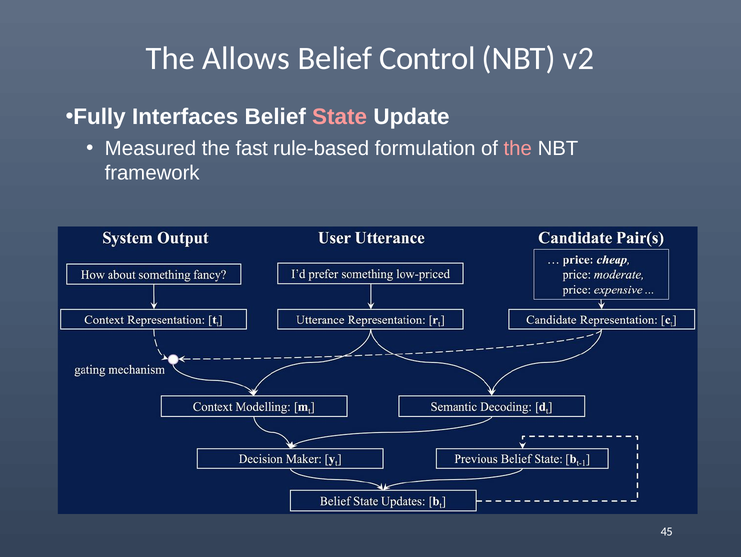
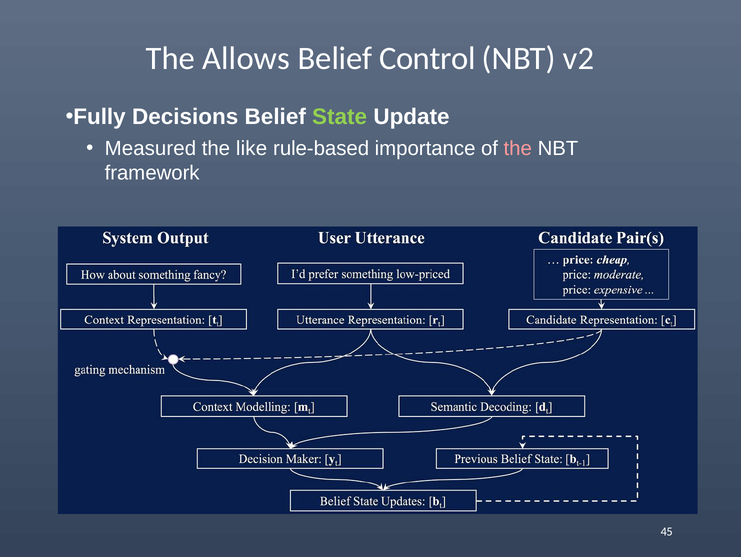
Interfaces: Interfaces -> Decisions (185, 117)
State colour: pink -> light green (340, 117)
fast: fast -> like (252, 148)
formulation: formulation -> importance (425, 148)
